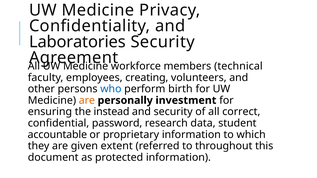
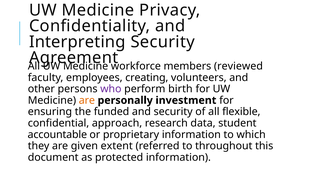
Laboratories: Laboratories -> Interpreting (77, 42)
technical: technical -> reviewed (238, 66)
who colour: blue -> purple (111, 89)
instead: instead -> funded (112, 112)
correct: correct -> flexible (241, 112)
password: password -> approach (117, 123)
